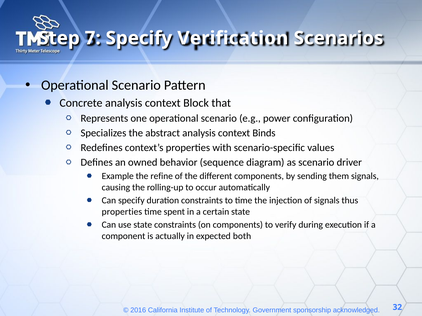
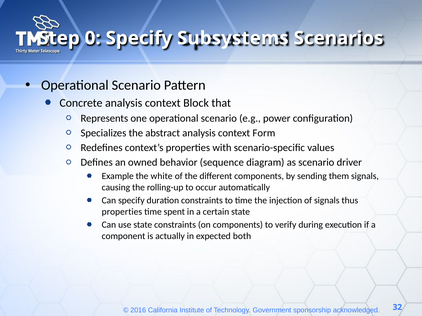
7: 7 -> 0 (93, 38)
Verification: Verification -> Subsystems (233, 38)
Binds: Binds -> Form (264, 133)
refine: refine -> white (162, 176)
